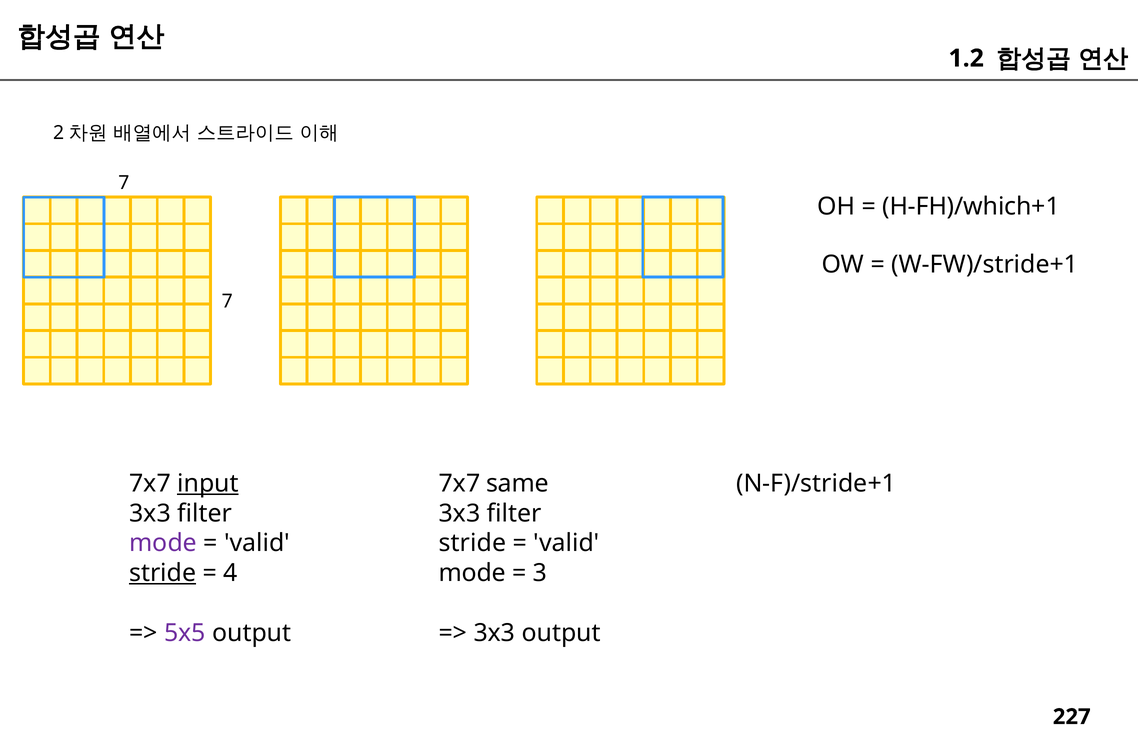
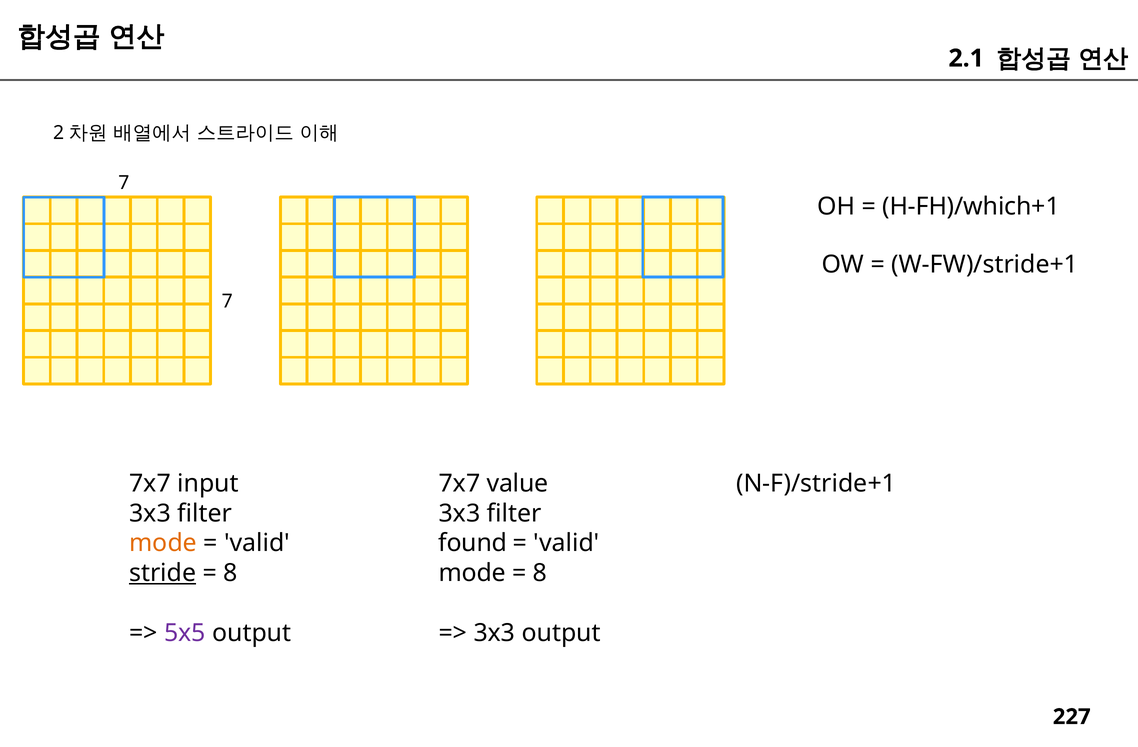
1.2: 1.2 -> 2.1 (966, 58)
input underline: present -> none (208, 484)
same: same -> value (518, 484)
mode colour: purple -> orange (163, 544)
stride: stride -> found (473, 544)
4: 4 -> 8 (230, 574)
3: 3 -> 8 (540, 574)
